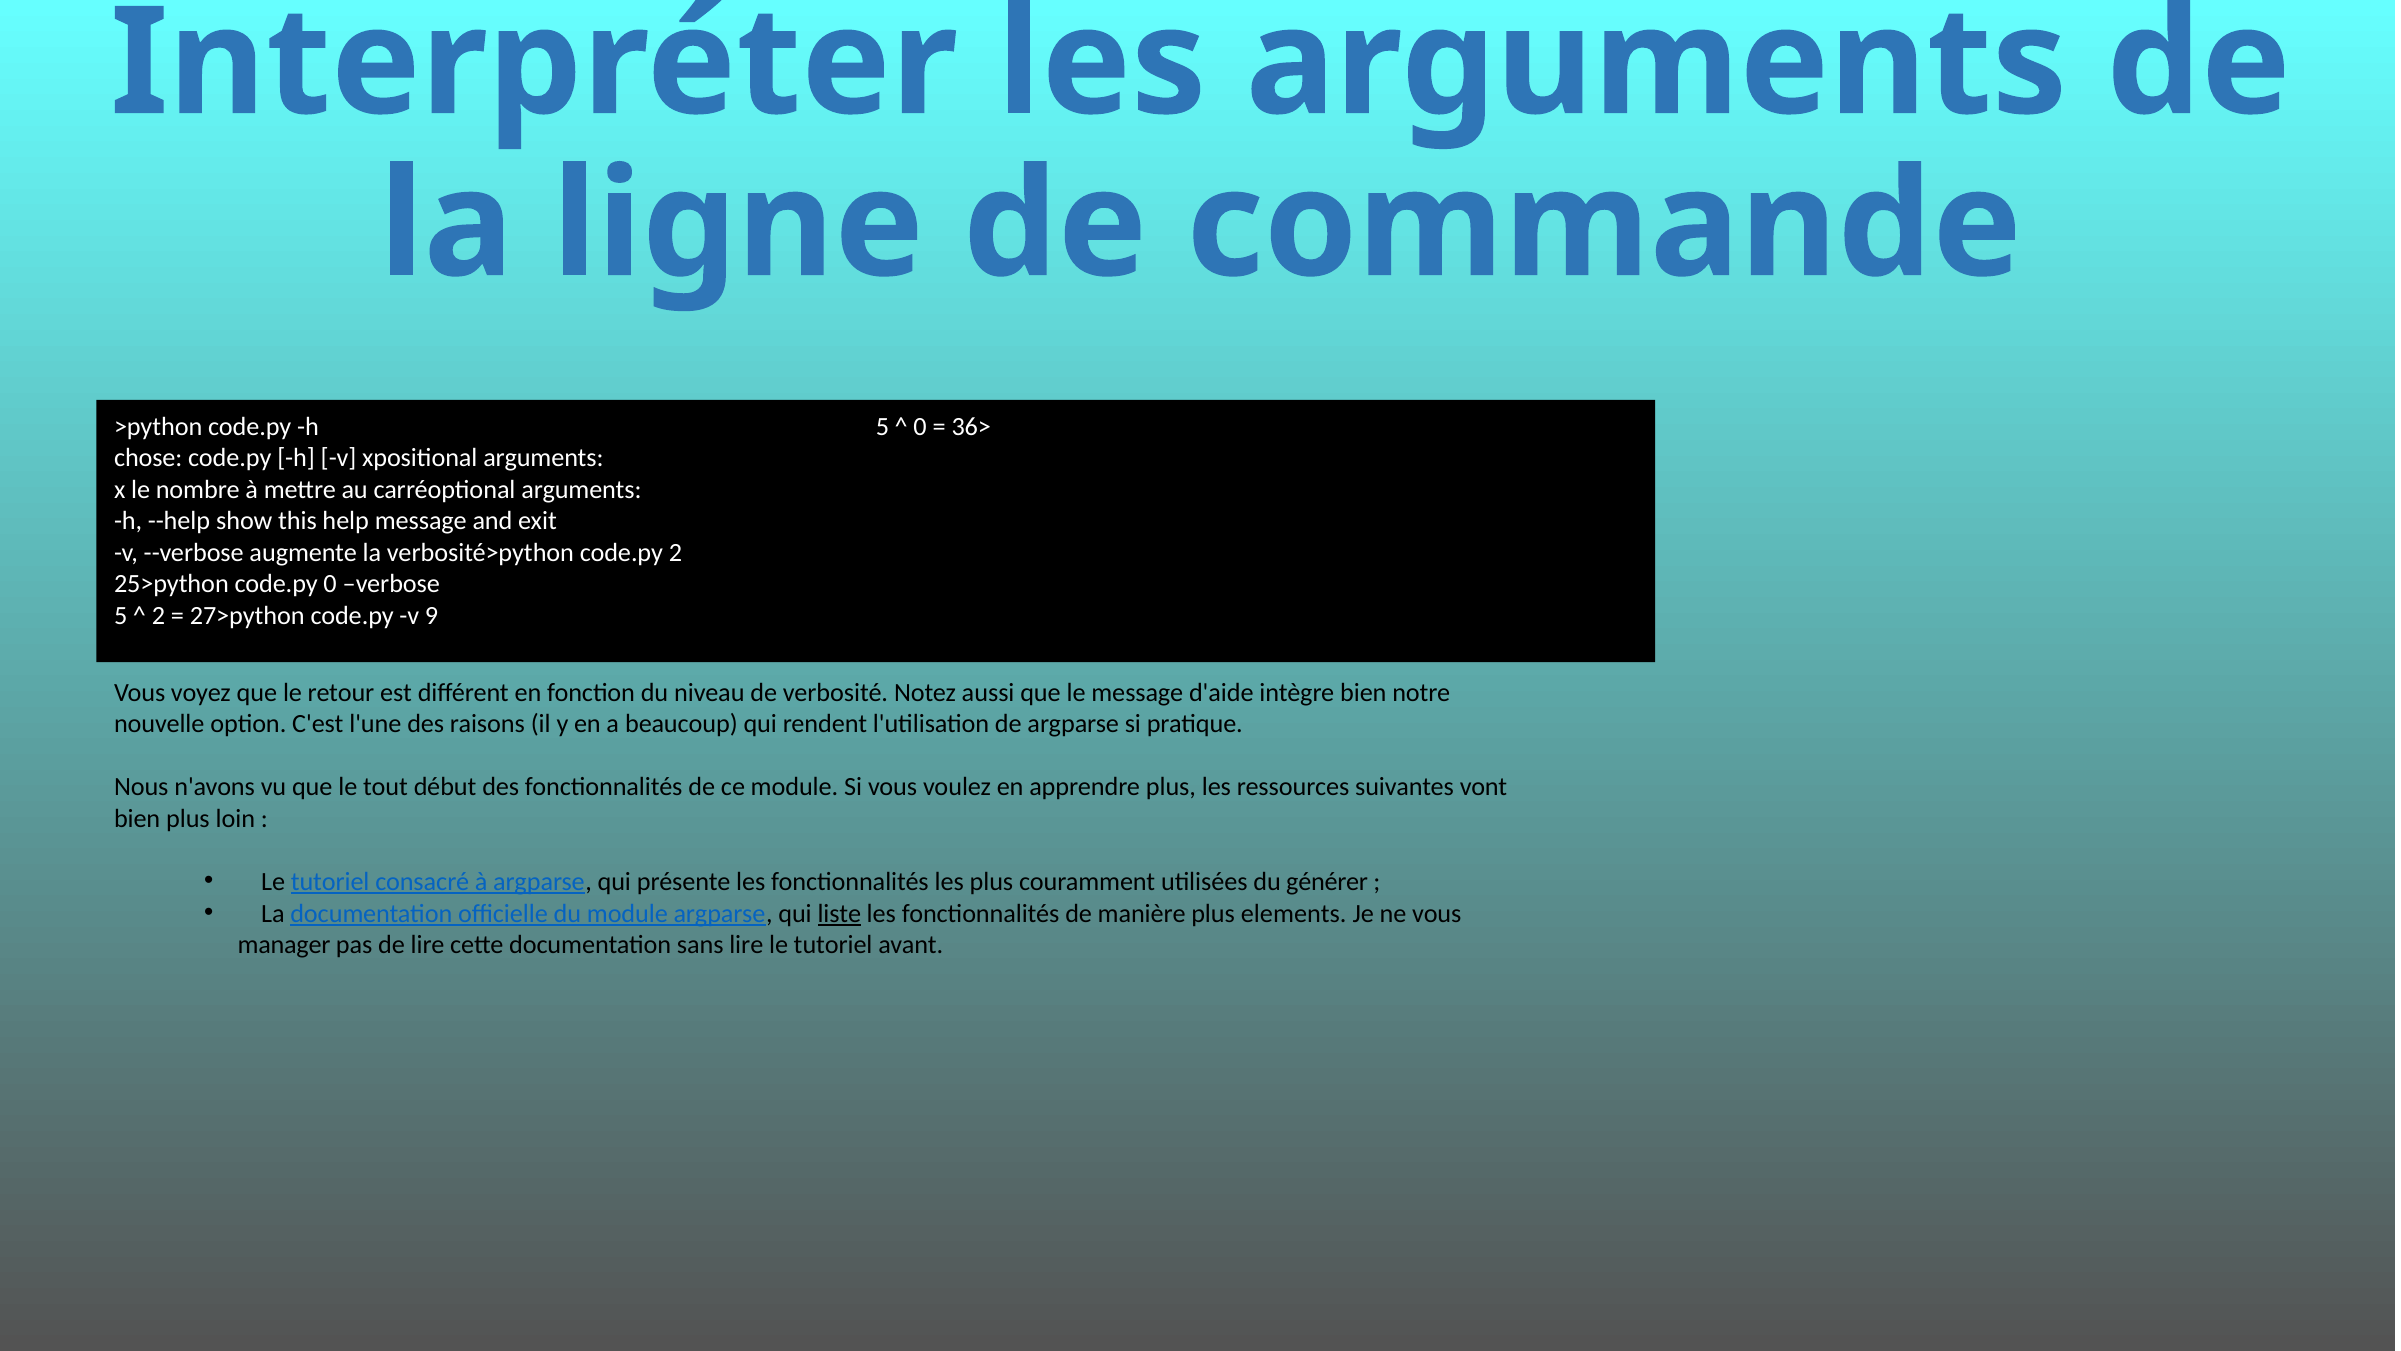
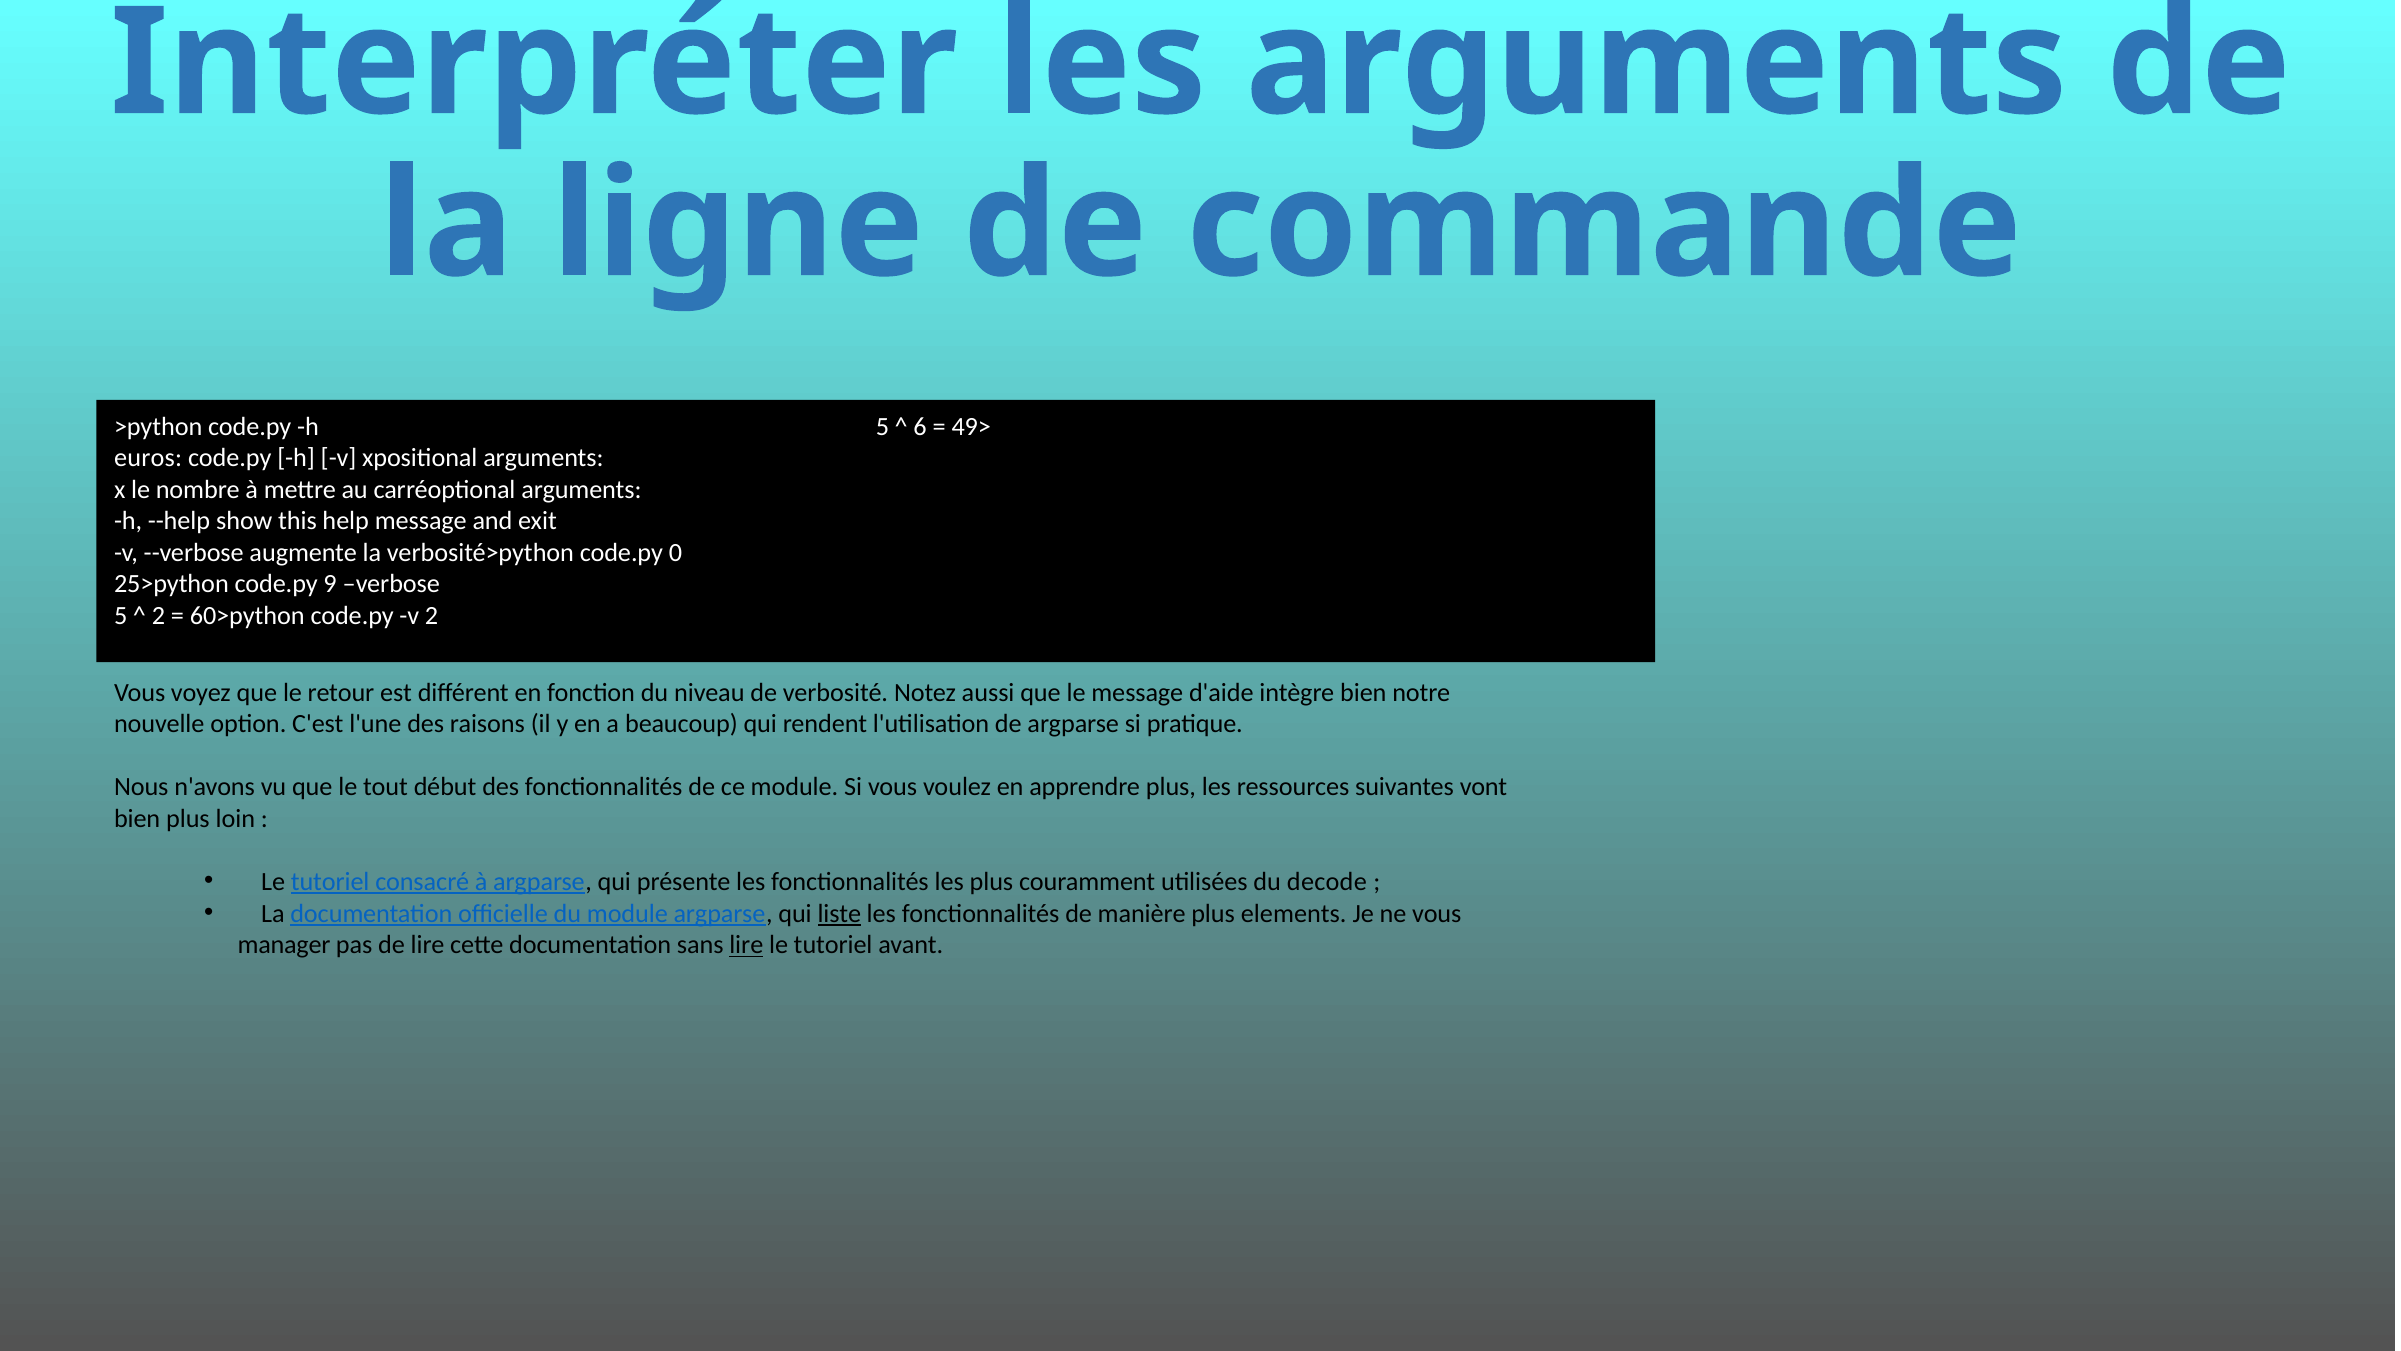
0: 0 -> 6 (920, 426)
36>: 36> -> 49> (971, 426)
chose: chose -> euros (148, 458)
code.py 2: 2 -> 0 (675, 552)
code.py 0: 0 -> 9 (330, 584)
27>python: 27>python -> 60>python (247, 615)
v 9: 9 -> 2 (432, 615)
générer: générer -> decode (1327, 881)
lire underline: none -> present (746, 945)
